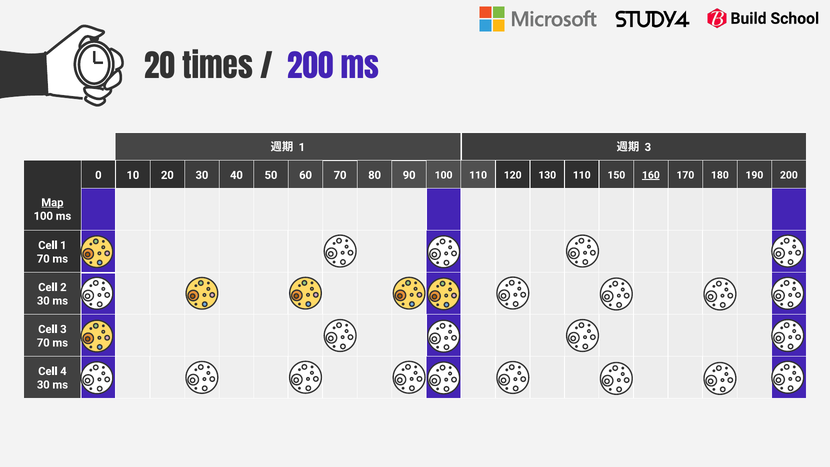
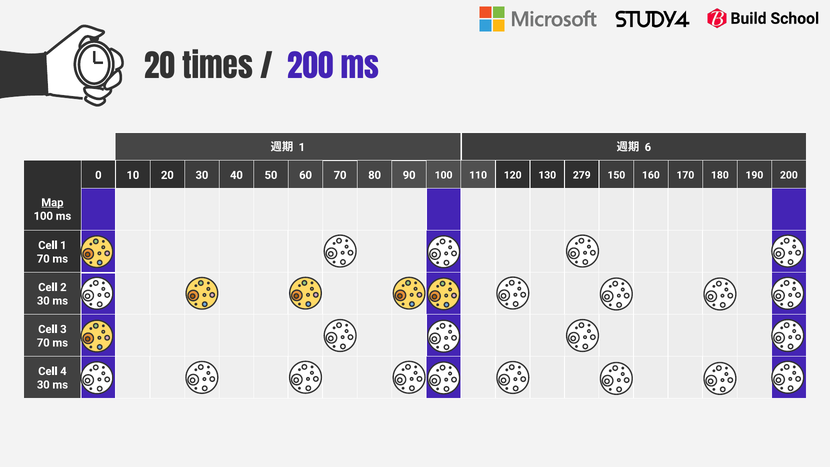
3: 3 -> 6 (648, 147)
130 110: 110 -> 279 (582, 175)
160 underline: present -> none (651, 175)
